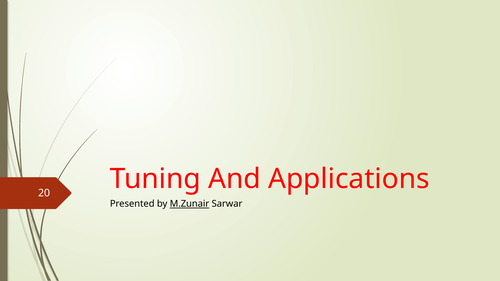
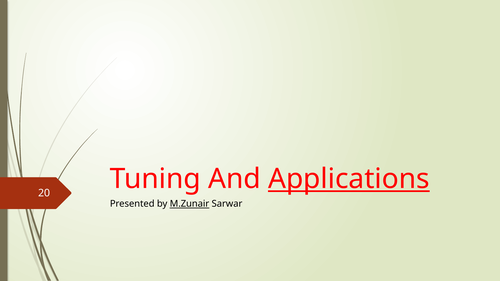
Applications underline: none -> present (349, 179)
